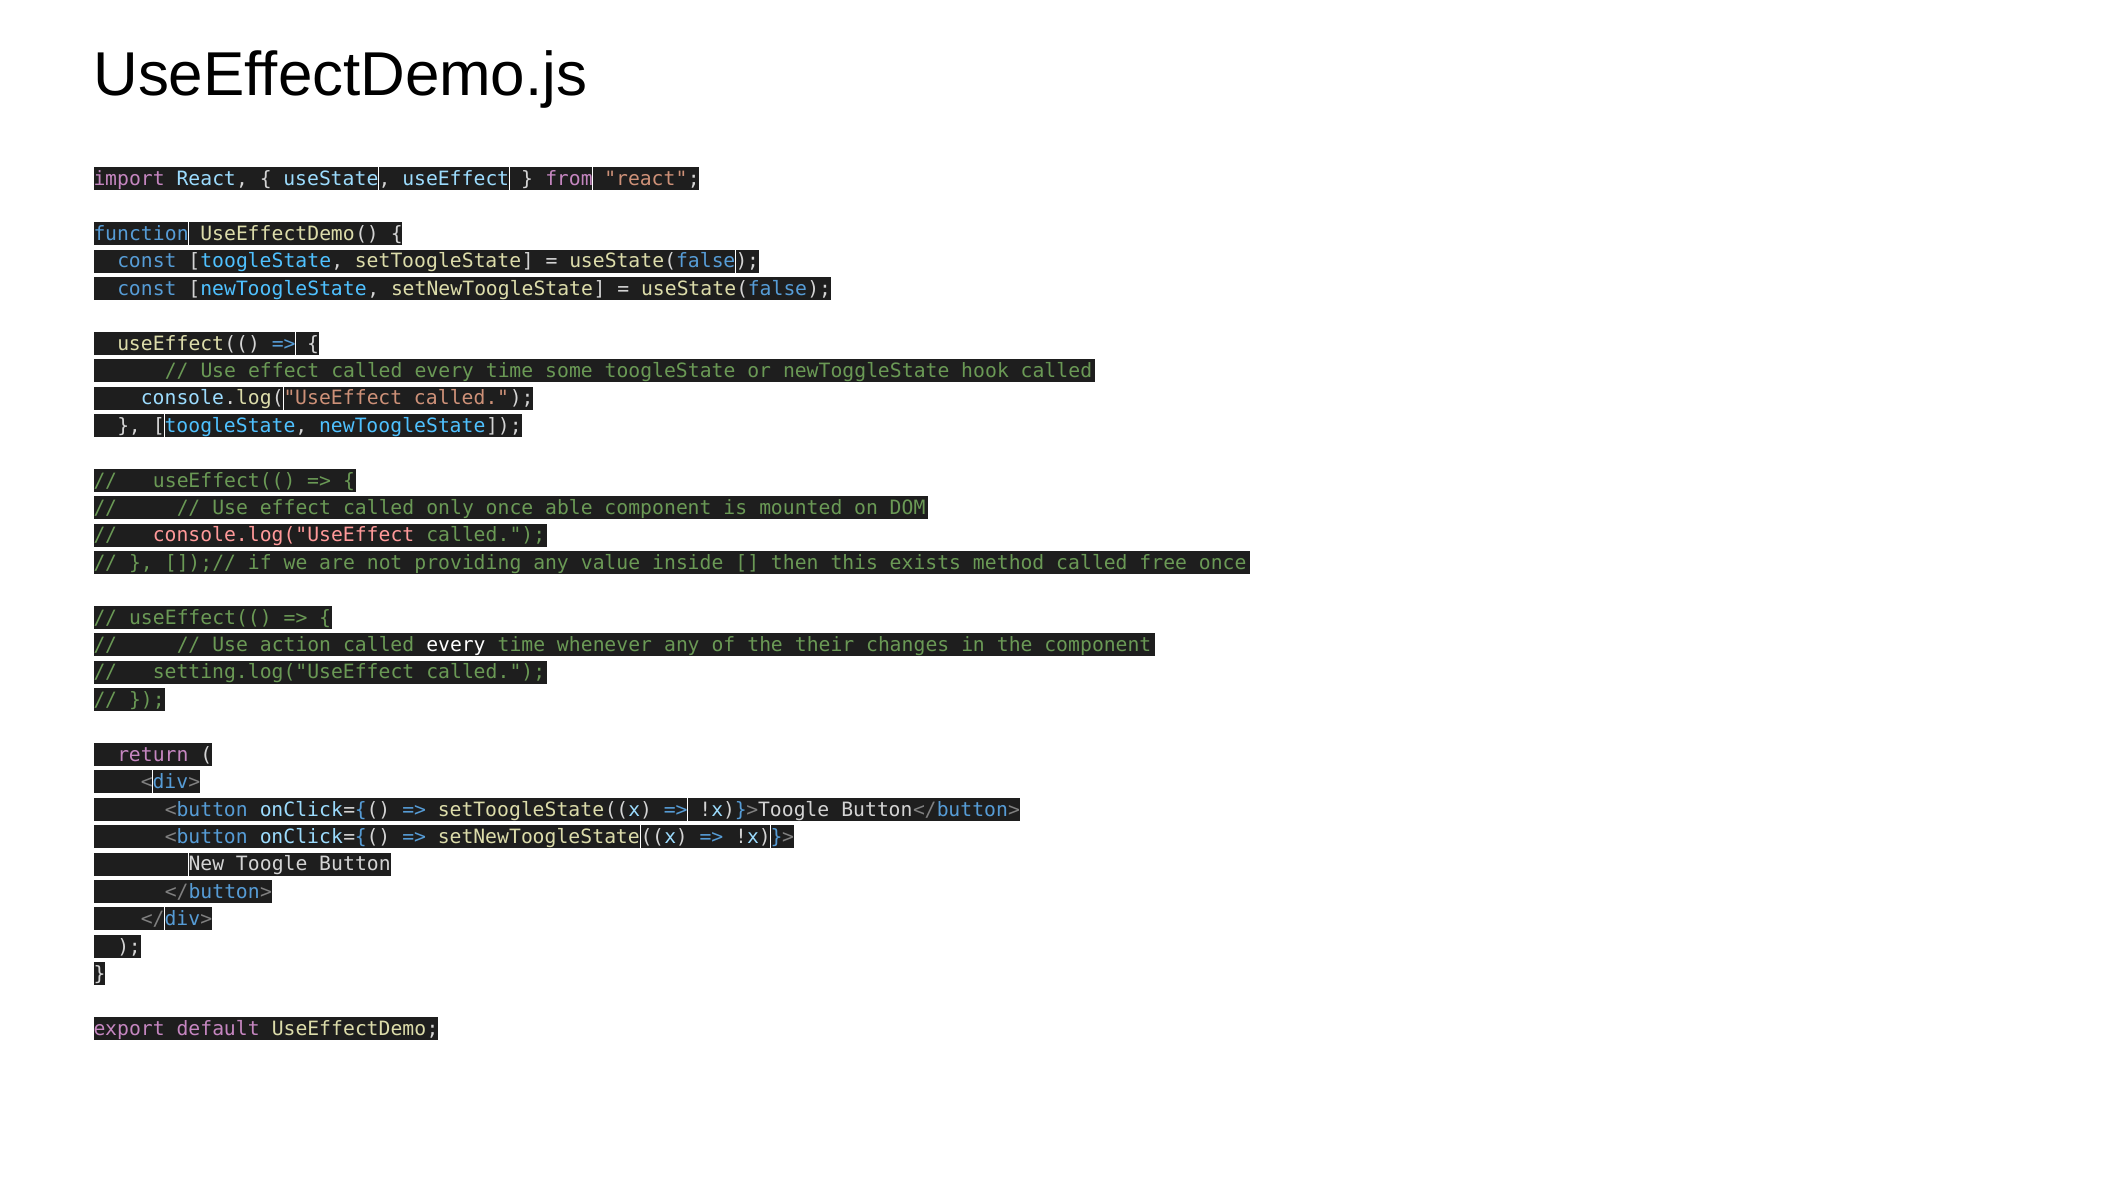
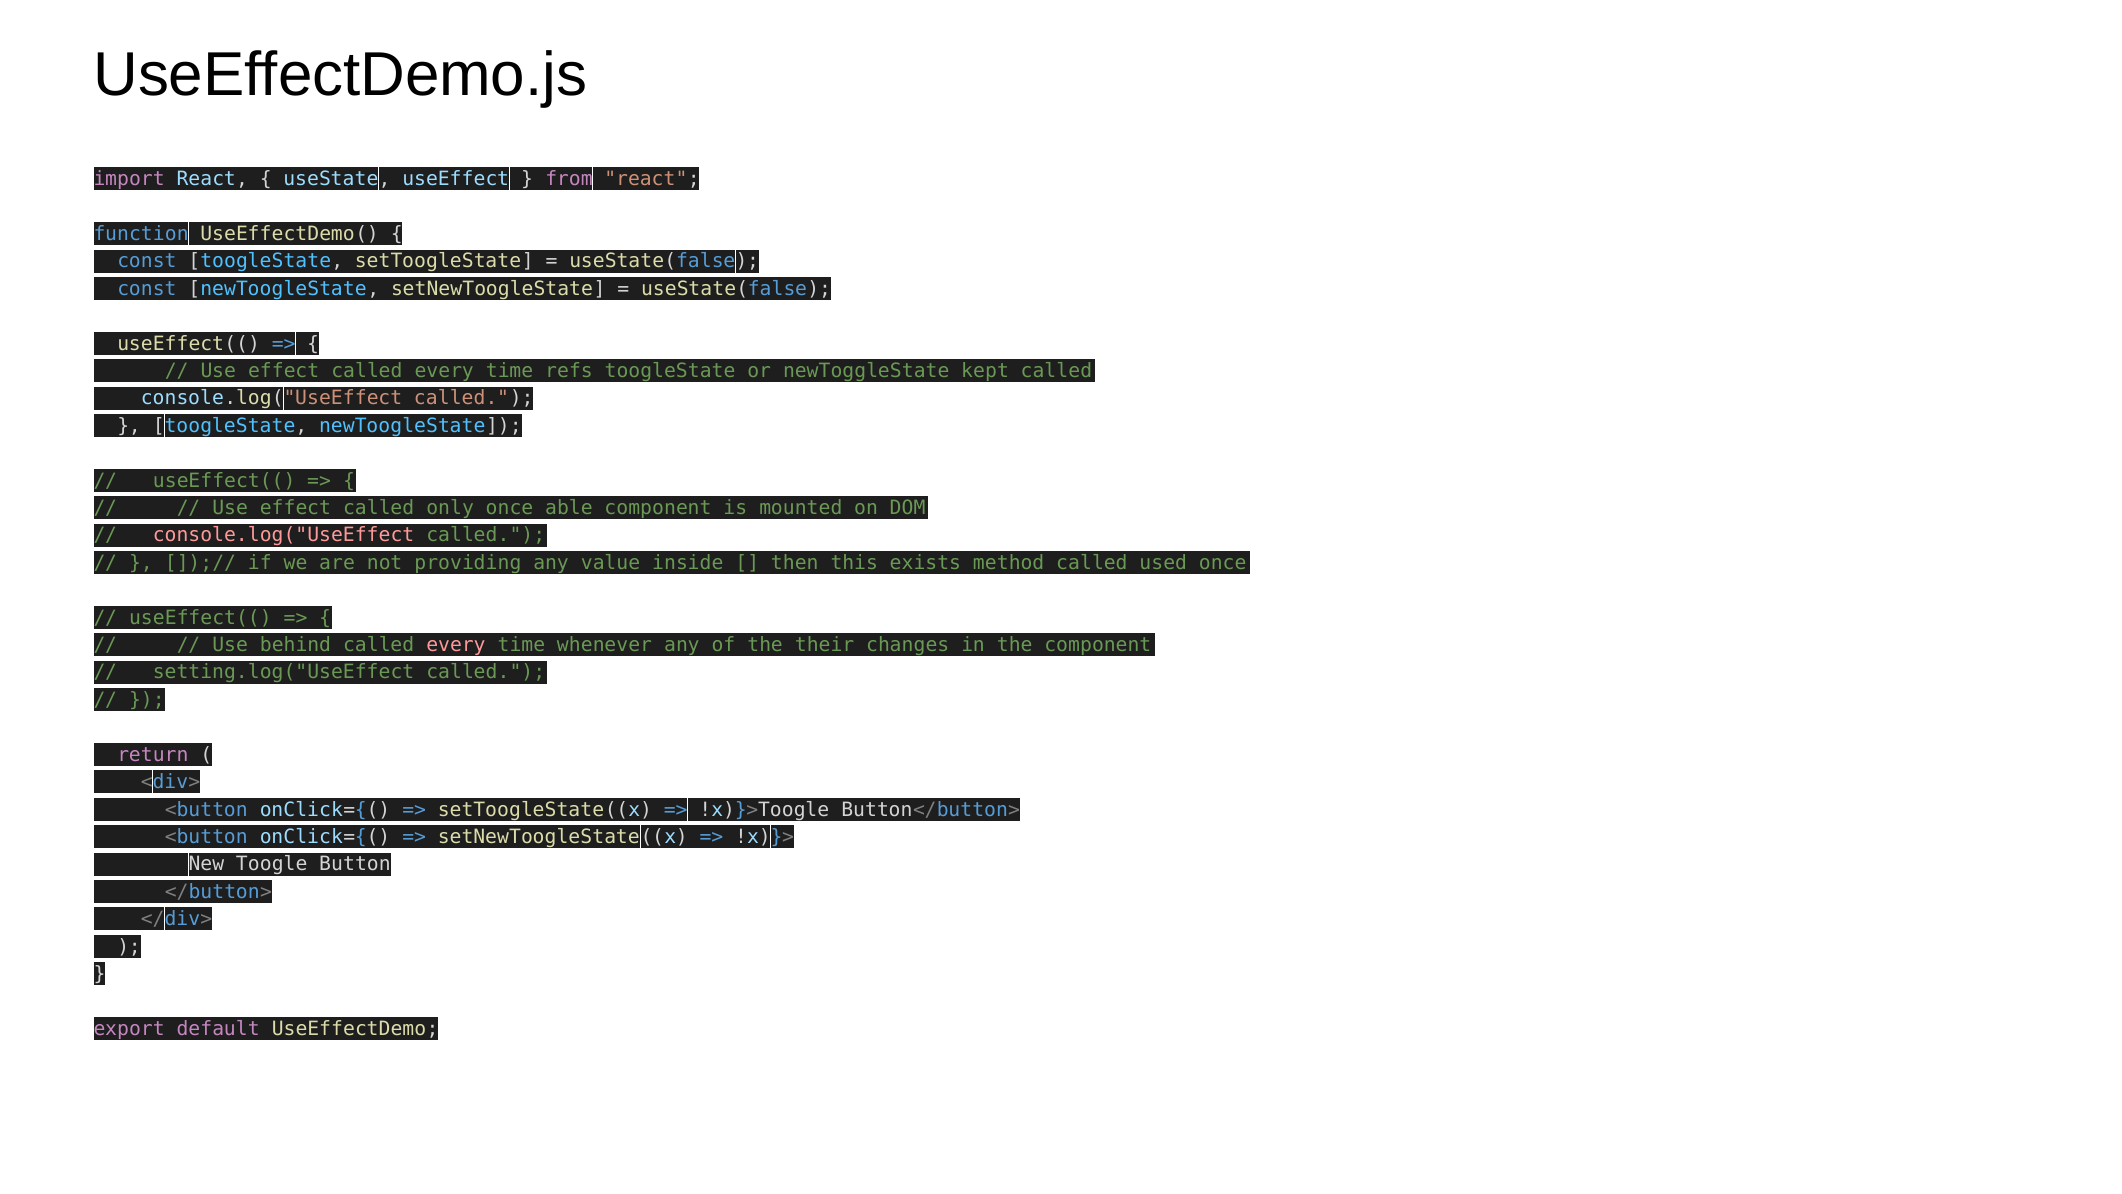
some: some -> refs (569, 371)
hook: hook -> kept (985, 371)
free: free -> used (1163, 563)
action: action -> behind (296, 645)
every colour: white -> pink (456, 645)
